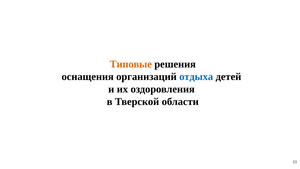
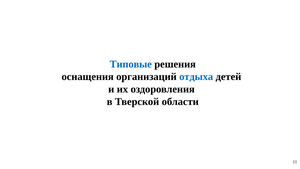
Типовые colour: orange -> blue (131, 64)
